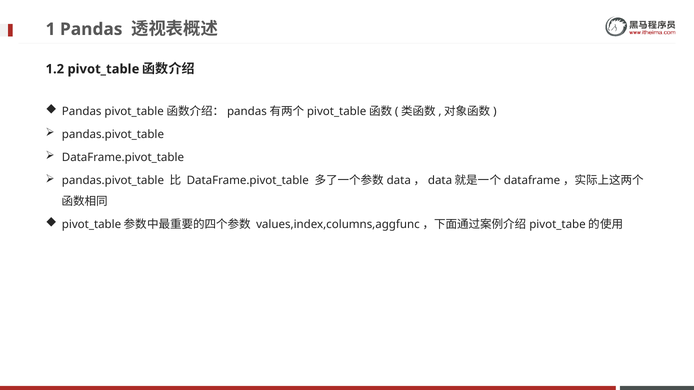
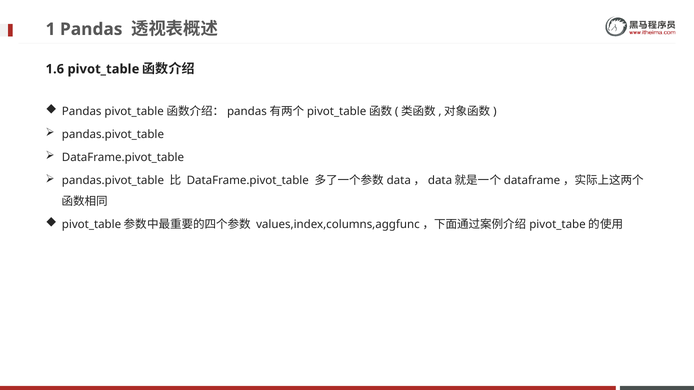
1.2: 1.2 -> 1.6 (55, 69)
